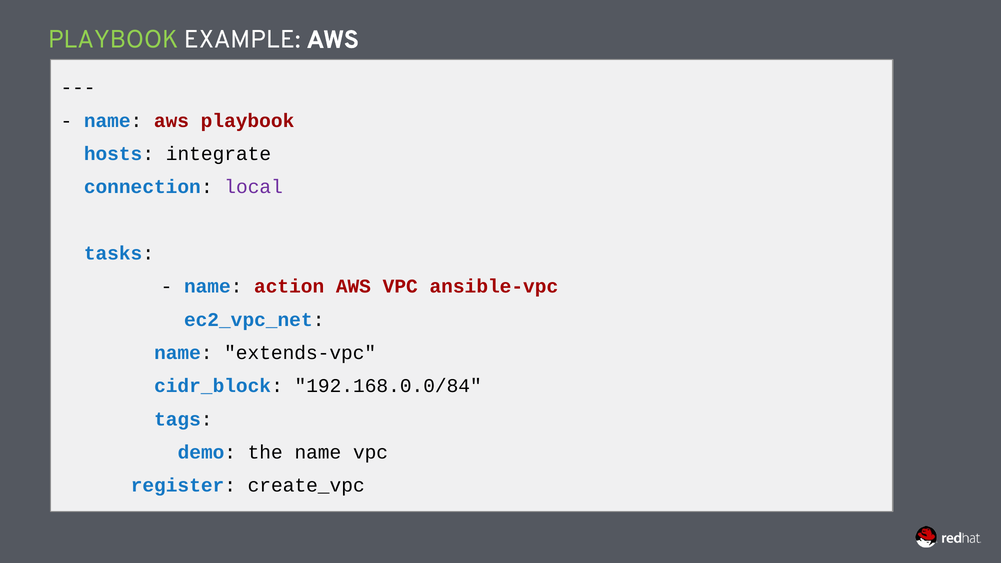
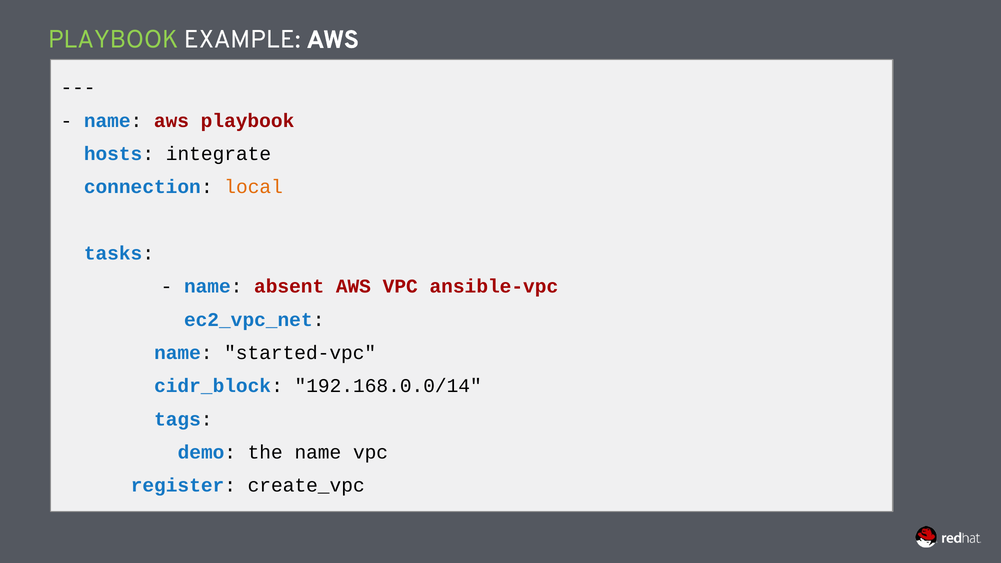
local colour: purple -> orange (254, 187)
action: action -> absent (289, 287)
extends-vpc: extends-vpc -> started-vpc (300, 353)
192.168.0.0/84: 192.168.0.0/84 -> 192.168.0.0/14 (388, 386)
